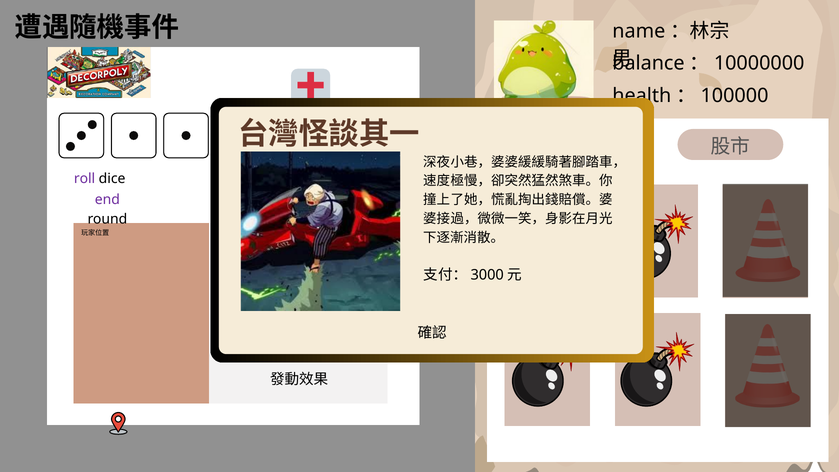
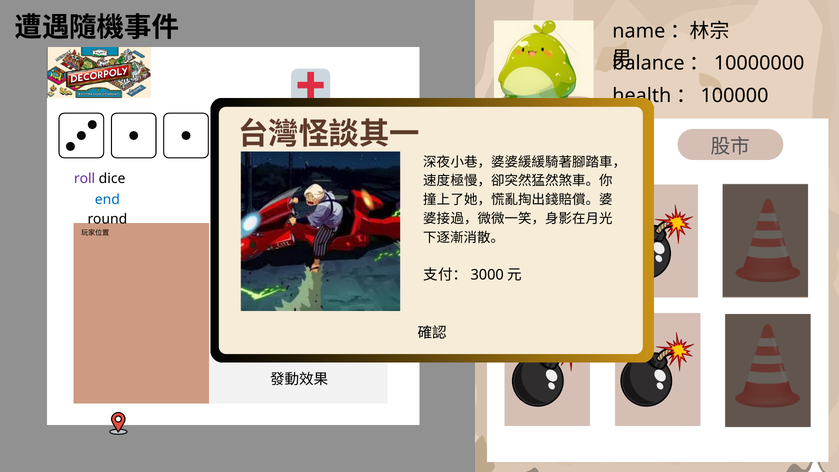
end colour: purple -> blue (107, 199)
